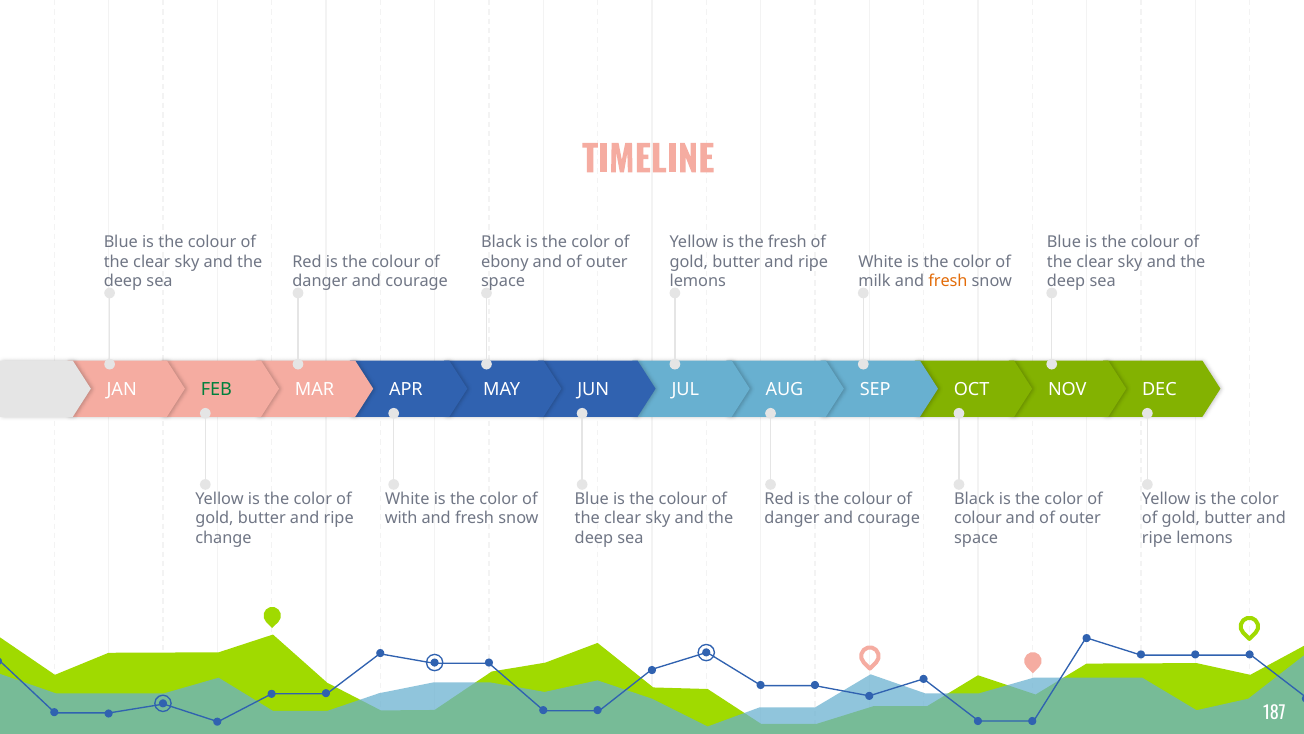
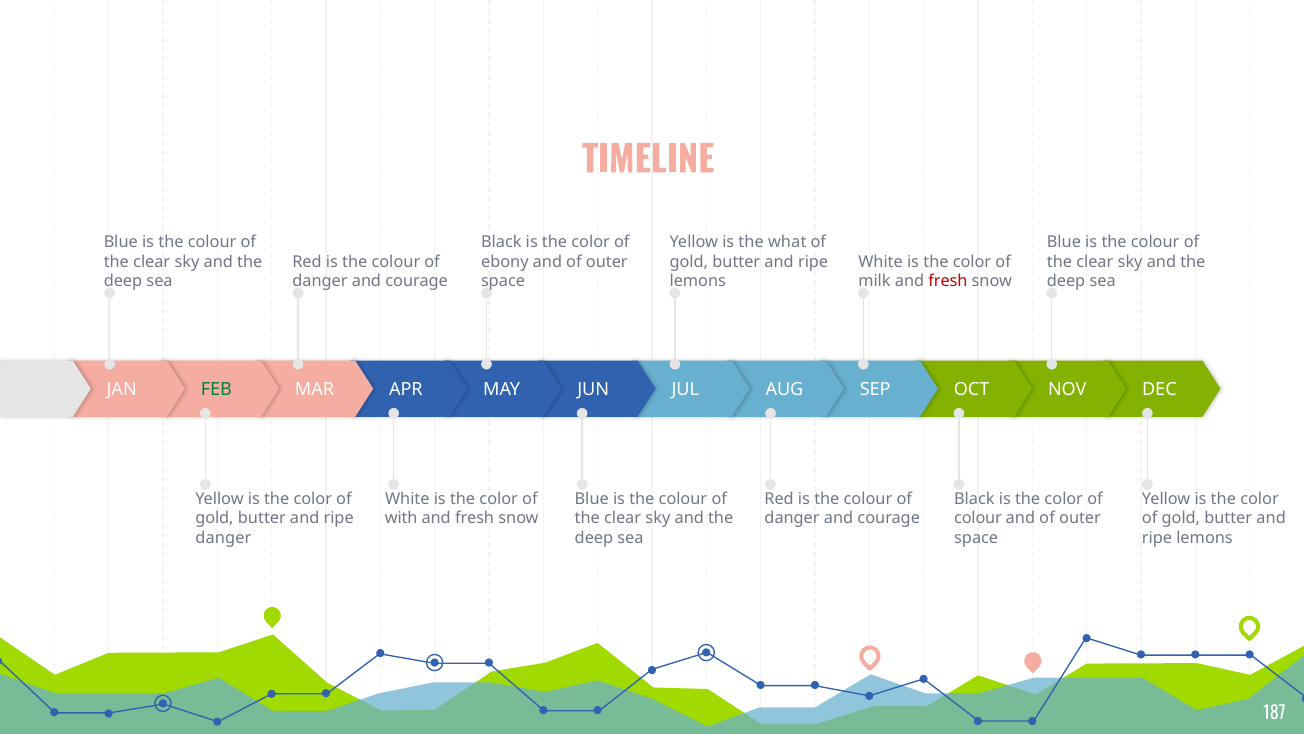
the fresh: fresh -> what (787, 242)
fresh colour: orange -> red (948, 281)
change: change -> danger (223, 538)
